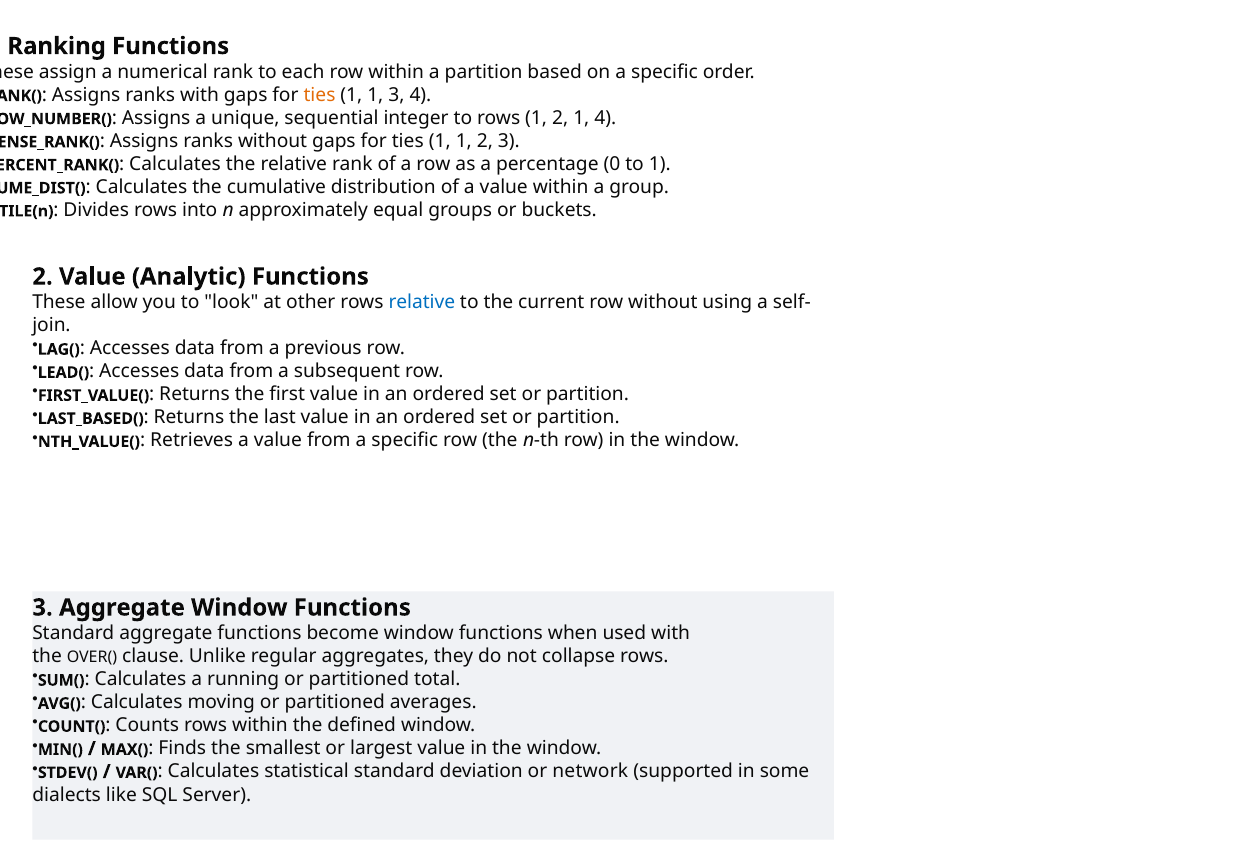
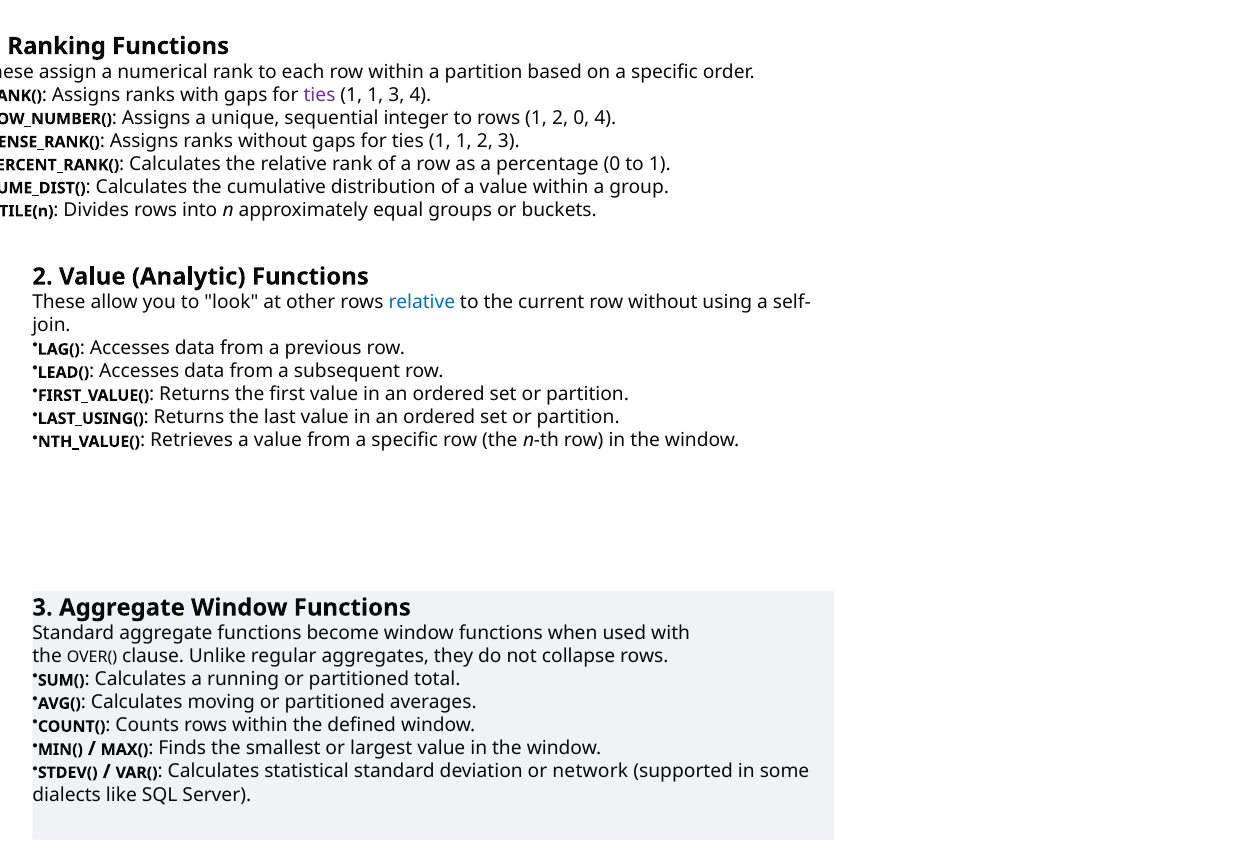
ties colour: orange -> purple (320, 95)
2 1: 1 -> 0 (581, 118)
LAST_BASED(: LAST_BASED( -> LAST_USING( (91, 419)
